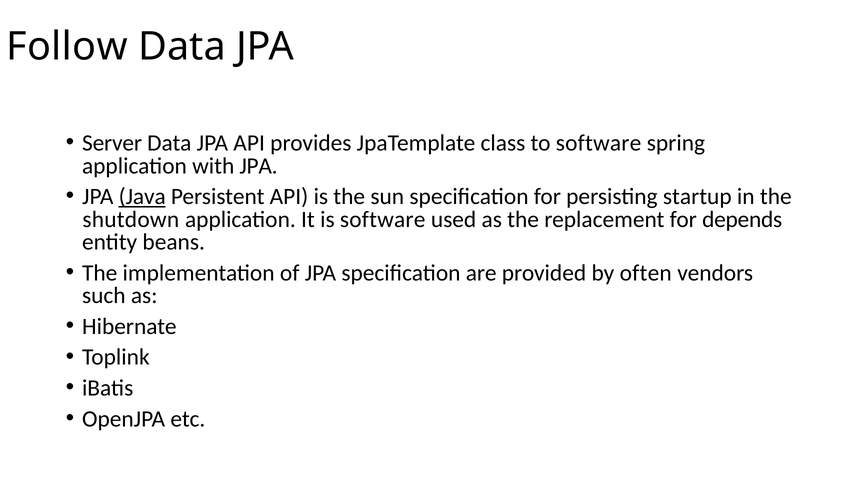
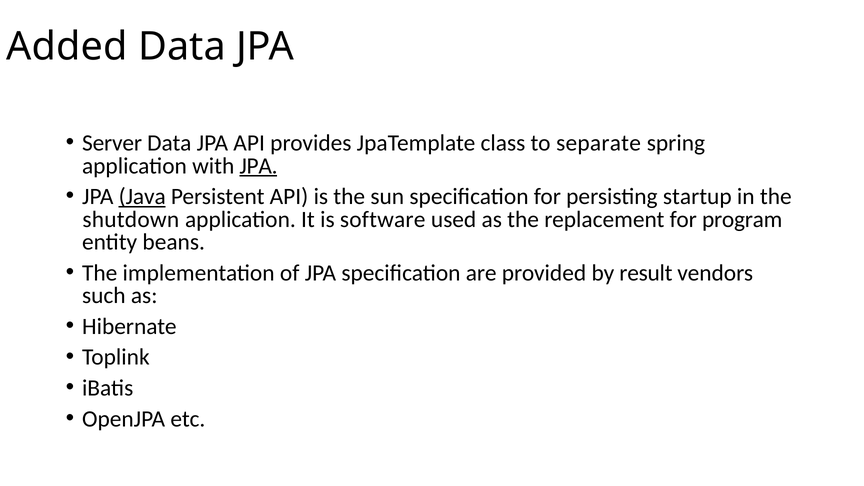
Follow: Follow -> Added (67, 47)
to software: software -> separate (599, 143)
JPA underline: none -> present (259, 166)
depends: depends -> program (742, 219)
often: often -> result (646, 273)
